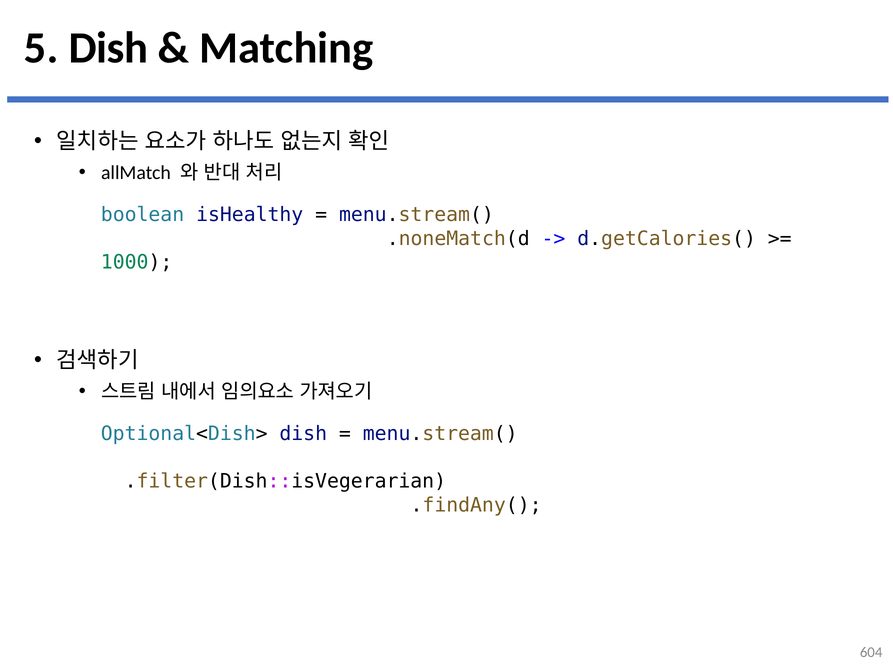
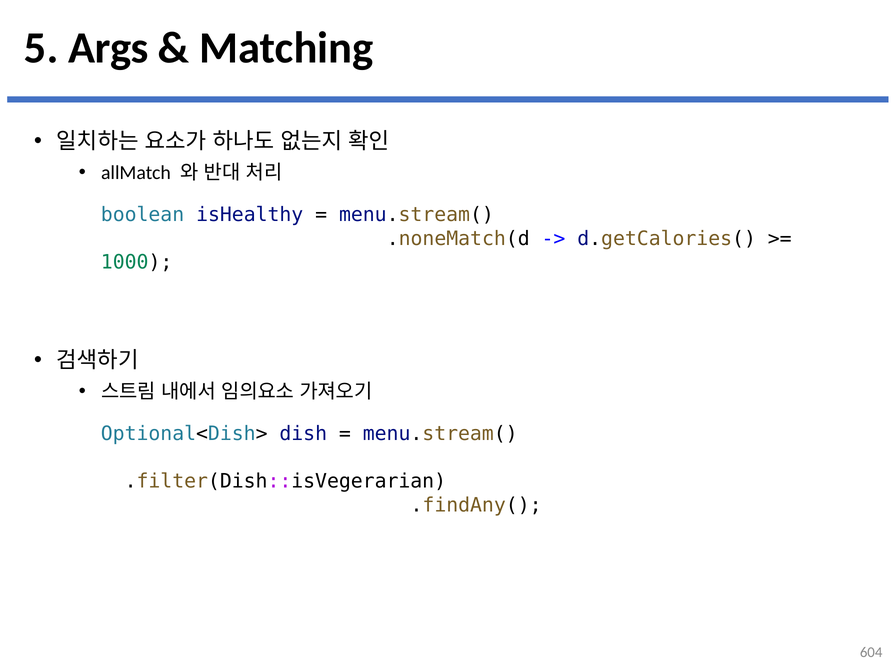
5 Dish: Dish -> Args (108, 48)
